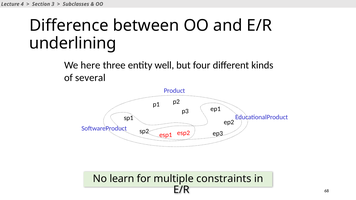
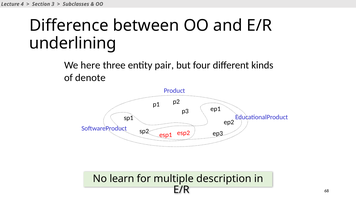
well: well -> pair (164, 65)
several: several -> denote (90, 78)
constraints: constraints -> description (224, 179)
